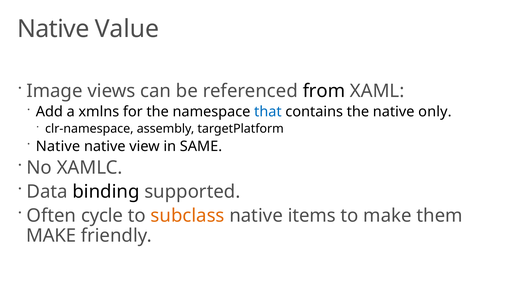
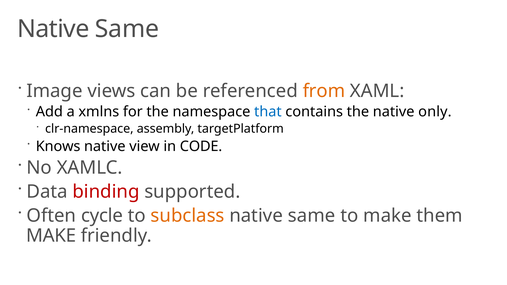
Value: Value -> Same (127, 29)
from colour: black -> orange (324, 91)
Native: Native -> Knows (58, 146)
SAME: SAME -> CODE (201, 146)
binding colour: black -> red (106, 192)
items: items -> same (312, 216)
